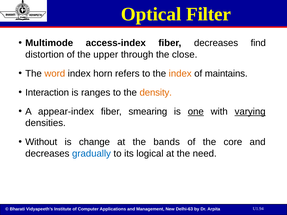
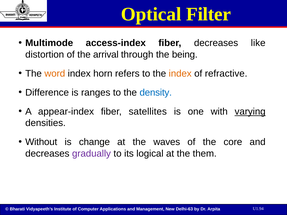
find: find -> like (258, 43)
upper: upper -> arrival (106, 55)
close: close -> being (185, 55)
maintains: maintains -> refractive (226, 74)
Interaction: Interaction -> Difference (47, 93)
density colour: orange -> blue (156, 93)
smearing: smearing -> satellites (148, 112)
one underline: present -> none (196, 112)
bands: bands -> waves (167, 142)
gradually colour: blue -> purple (91, 154)
need: need -> them (205, 154)
